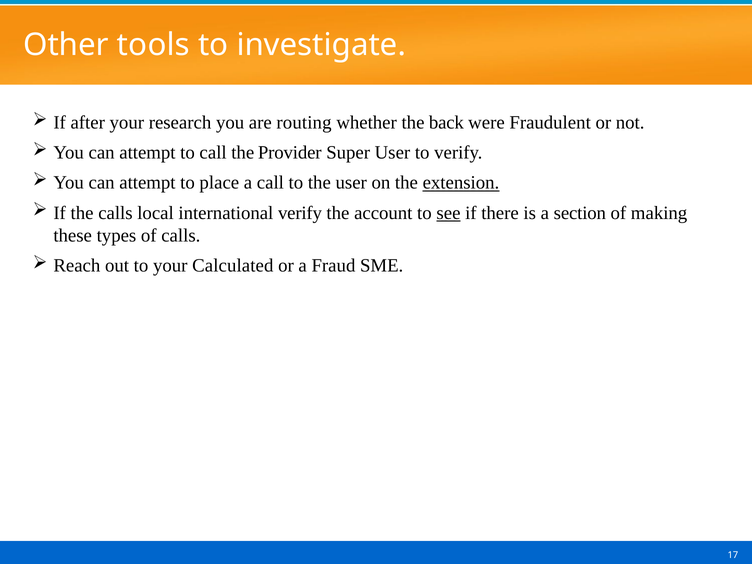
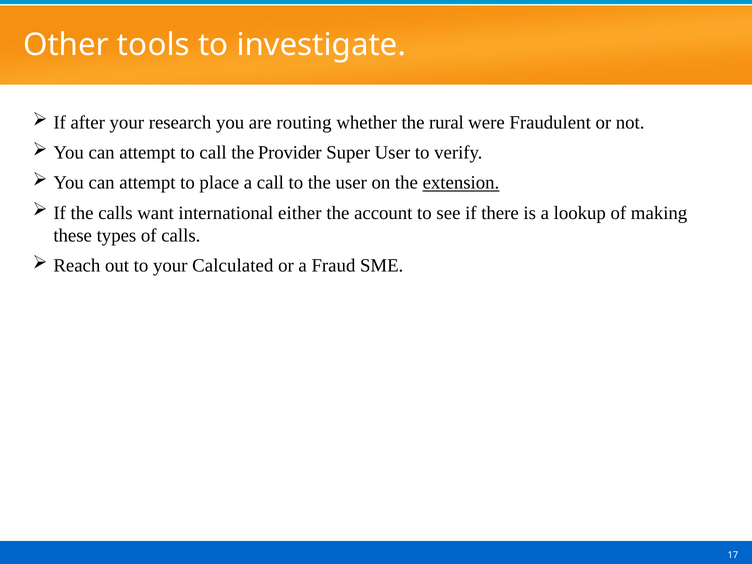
back: back -> rural (446, 123)
local: local -> want (156, 213)
international verify: verify -> either (300, 213)
see underline: present -> none (448, 213)
section: section -> lookup (580, 213)
